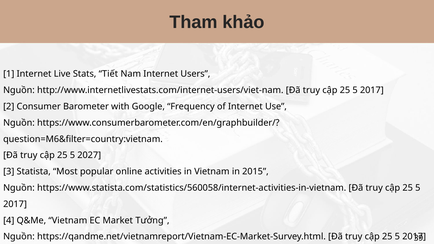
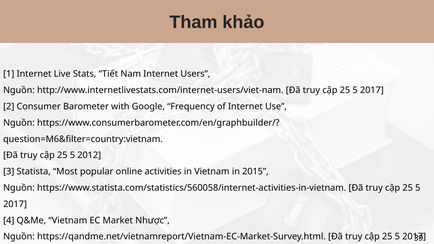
2027: 2027 -> 2012 (89, 155)
Tưởng: Tưởng -> Nhược (152, 221)
